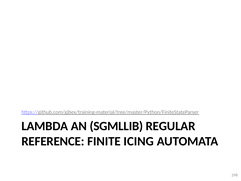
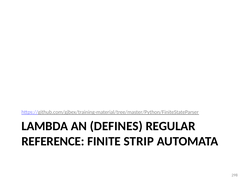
SGMLLIB: SGMLLIB -> DEFINES (116, 126)
ICING: ICING -> STRIP (139, 141)
